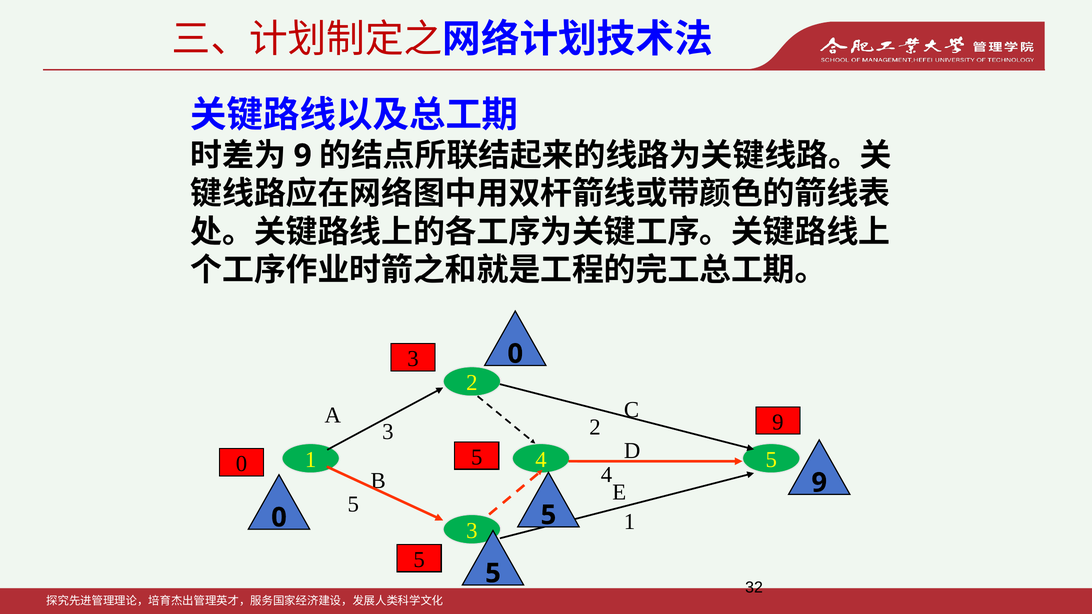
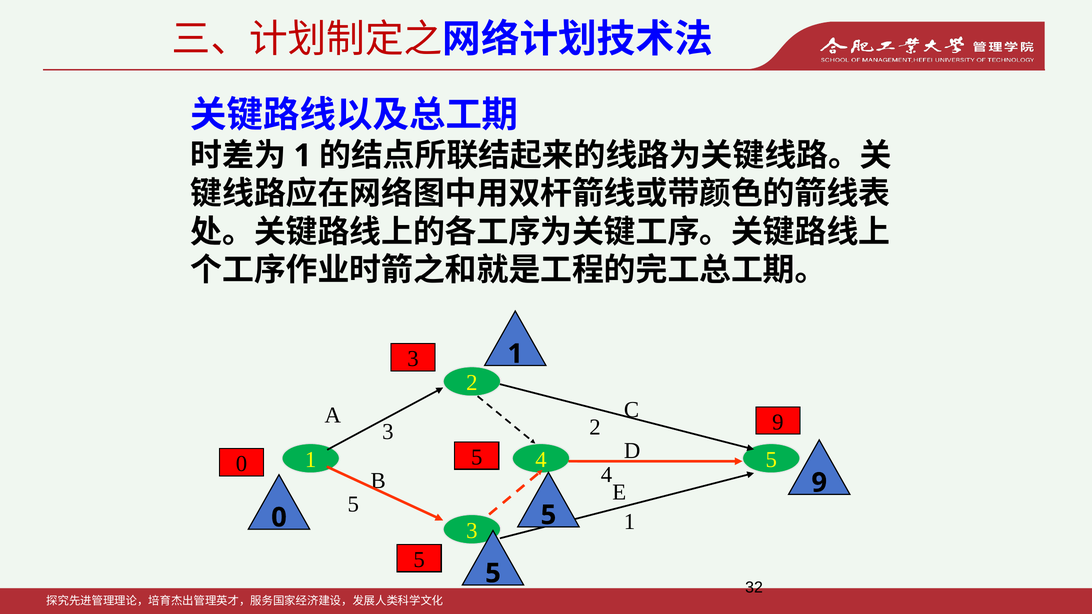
9: 9 -> 1 (303, 156)
3 0: 0 -> 1 (515, 354)
